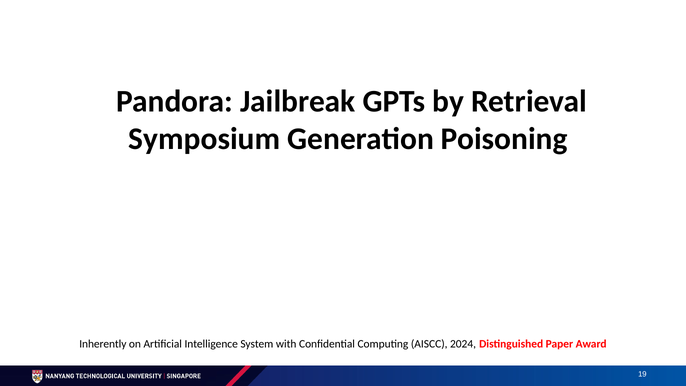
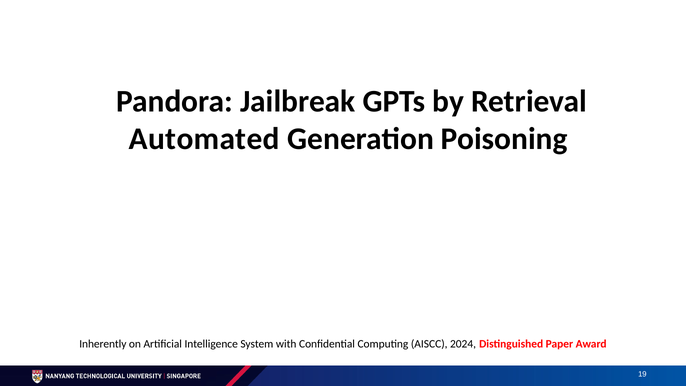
Symposium: Symposium -> Automated (204, 139)
